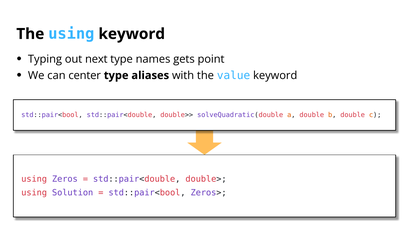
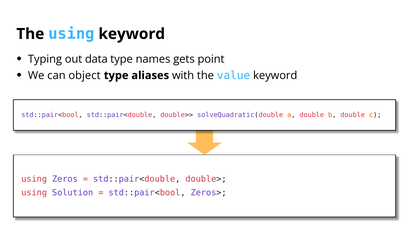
next: next -> data (96, 59)
center: center -> object (85, 75)
